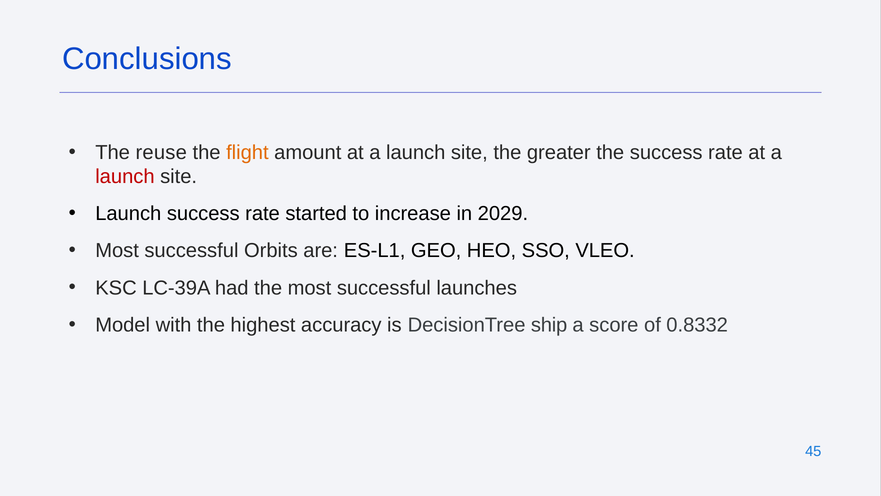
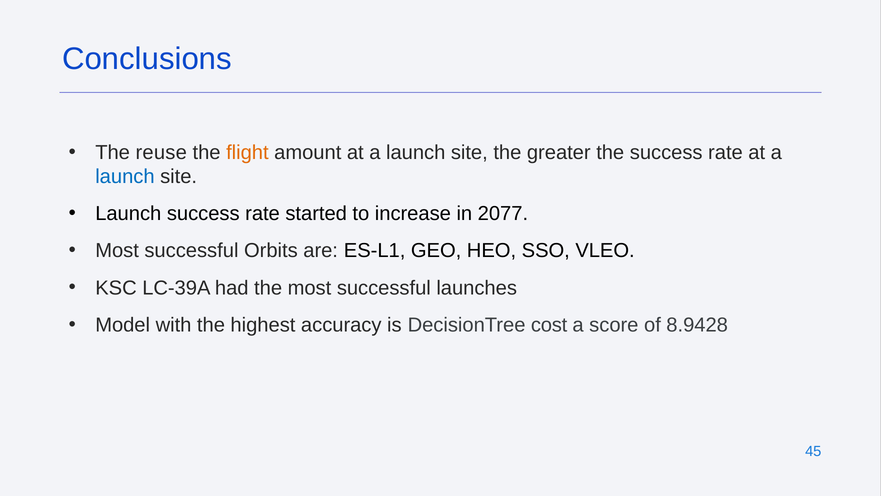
launch colour: red -> blue (125, 176)
2029: 2029 -> 2077 (503, 214)
ship: ship -> cost (549, 325)
0.8332: 0.8332 -> 8.9428 (697, 325)
